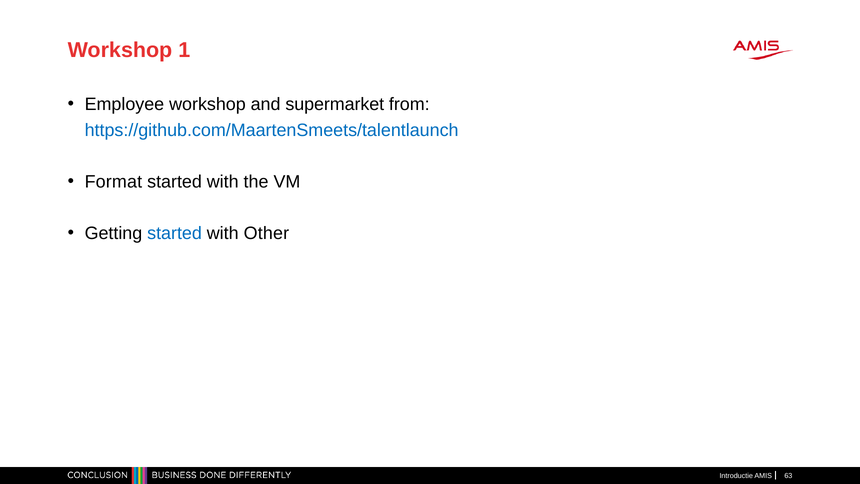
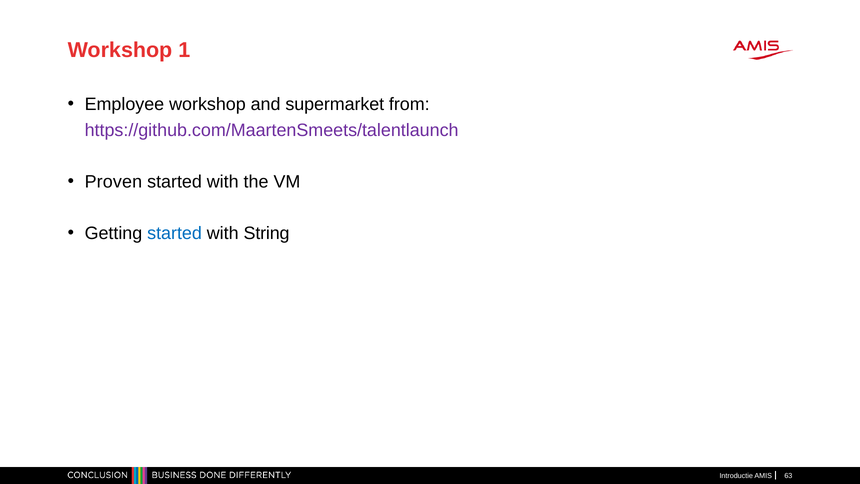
https://github.com/MaartenSmeets/talentlaunch colour: blue -> purple (272, 130)
Format: Format -> Proven (113, 182)
Other: Other -> String (267, 233)
